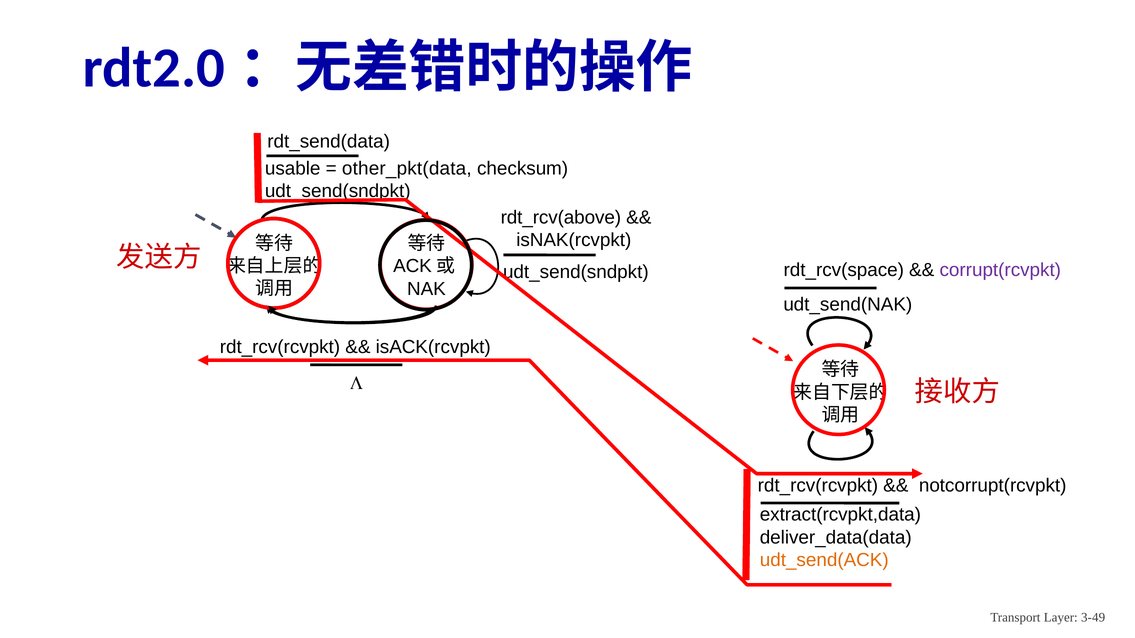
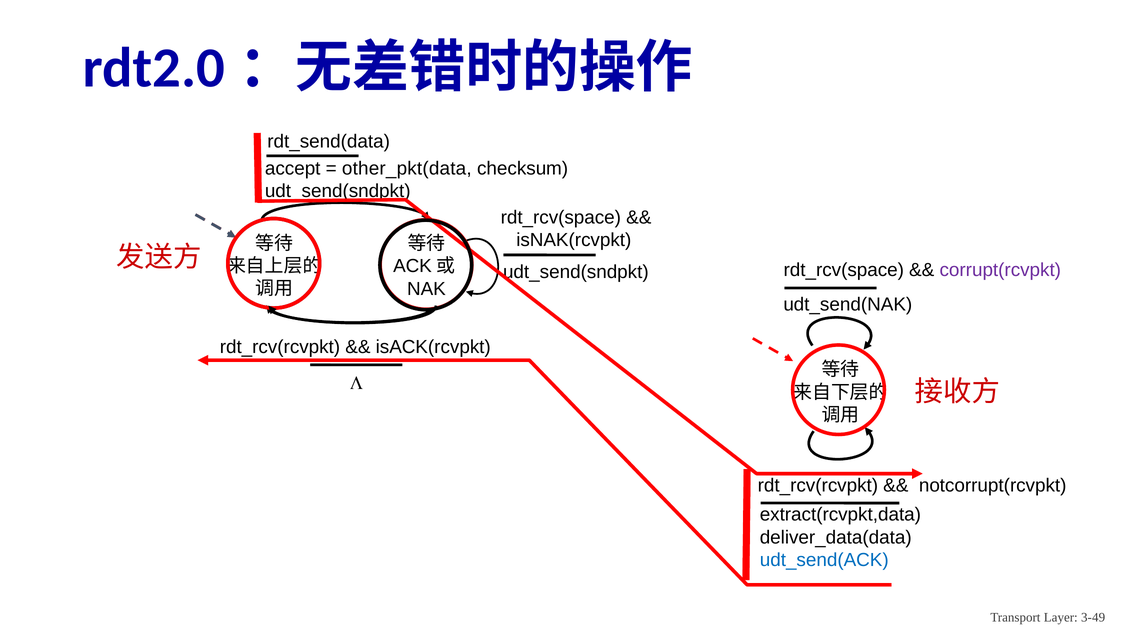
usable: usable -> accept (293, 169)
rdt_rcv(above: rdt_rcv(above -> rdt_rcv(space (561, 217)
udt_send(ACK colour: orange -> blue (824, 560)
